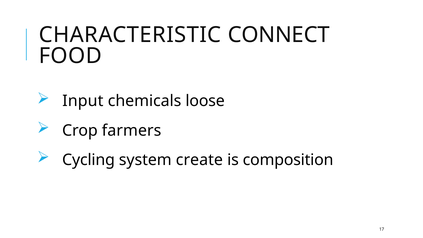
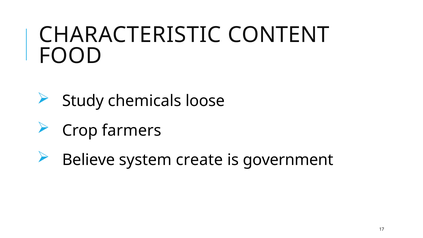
CONNECT: CONNECT -> CONTENT (279, 35)
Input: Input -> Study (83, 101)
Cycling: Cycling -> Believe (89, 160)
composition: composition -> government (288, 160)
